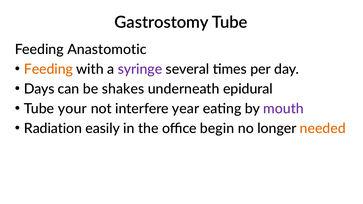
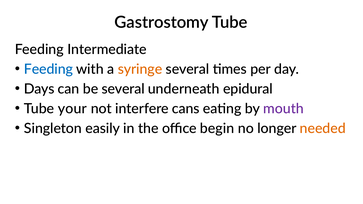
Anastomotic: Anastomotic -> Intermediate (107, 49)
Feeding colour: orange -> blue (48, 69)
syringe colour: purple -> orange (140, 69)
be shakes: shakes -> several (123, 89)
year: year -> cans (186, 109)
Radiation: Radiation -> Singleton (53, 129)
